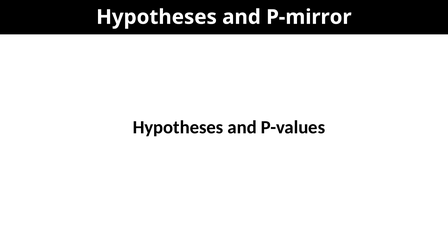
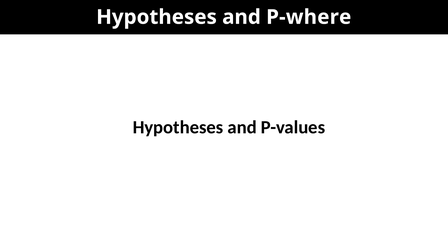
P-mirror: P-mirror -> P-where (309, 17)
